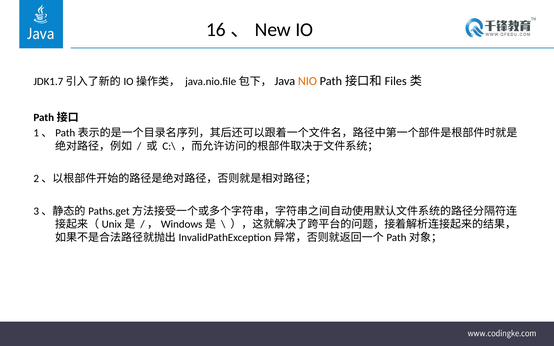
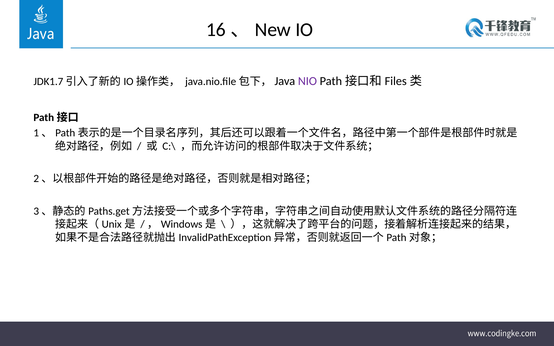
NIO colour: orange -> purple (307, 81)
